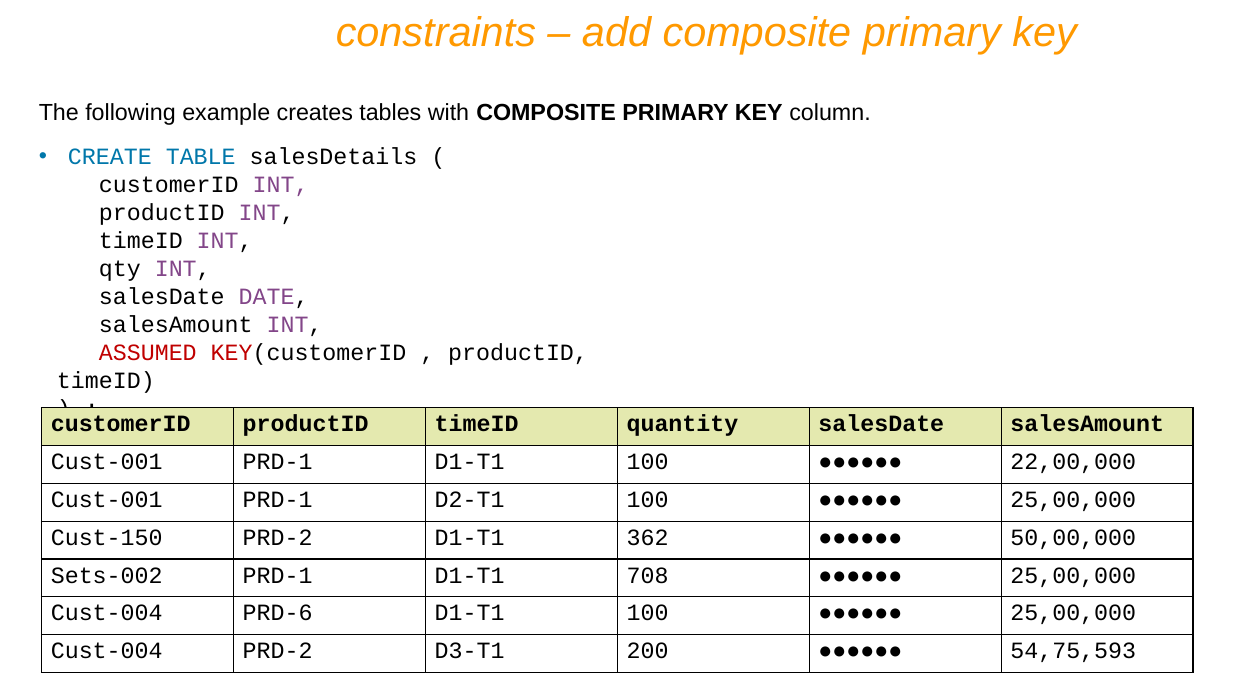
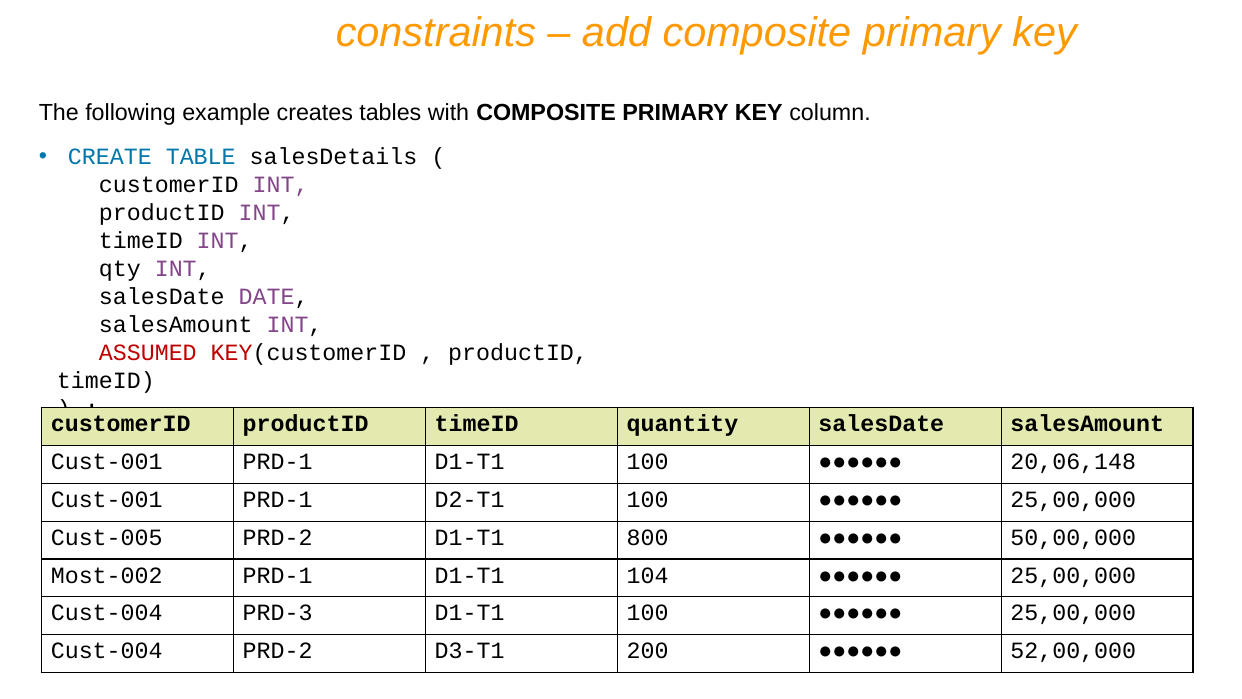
22,00,000: 22,00,000 -> 20,06,148 (1073, 462)
Cust-150: Cust-150 -> Cust-005 (107, 537)
362: 362 -> 800 (648, 537)
Sets-002: Sets-002 -> Most-002 (107, 575)
708: 708 -> 104 (648, 575)
PRD-6: PRD-6 -> PRD-3 (278, 613)
54,75,593: 54,75,593 -> 52,00,000 (1073, 651)
